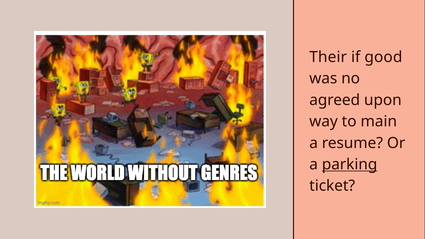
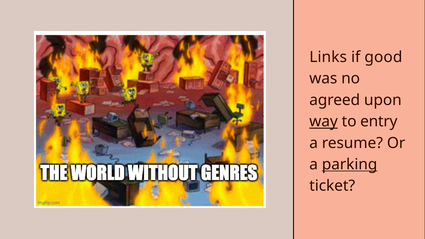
Their: Their -> Links (328, 57)
way underline: none -> present (324, 121)
main: main -> entry (379, 121)
